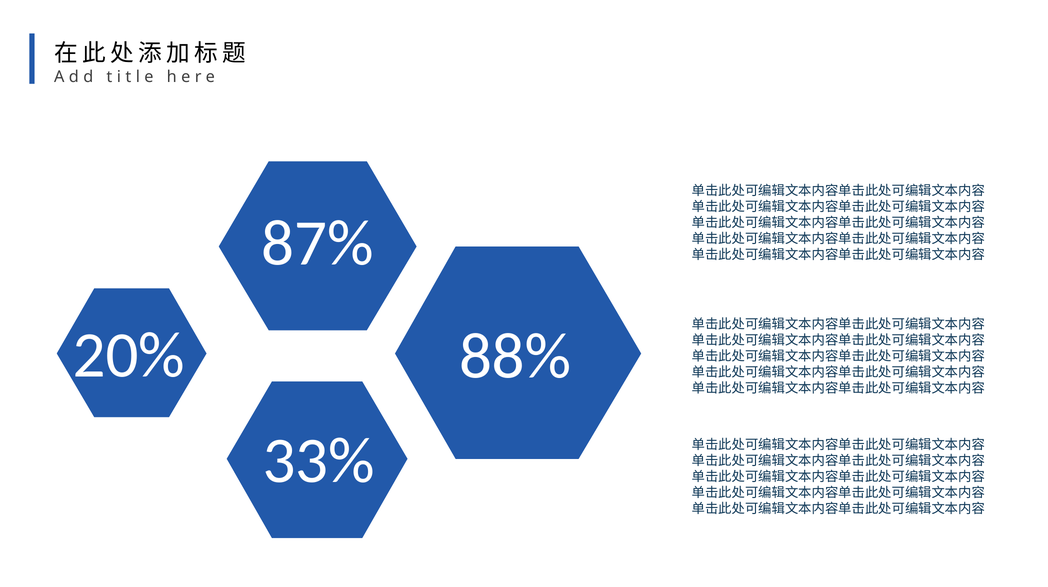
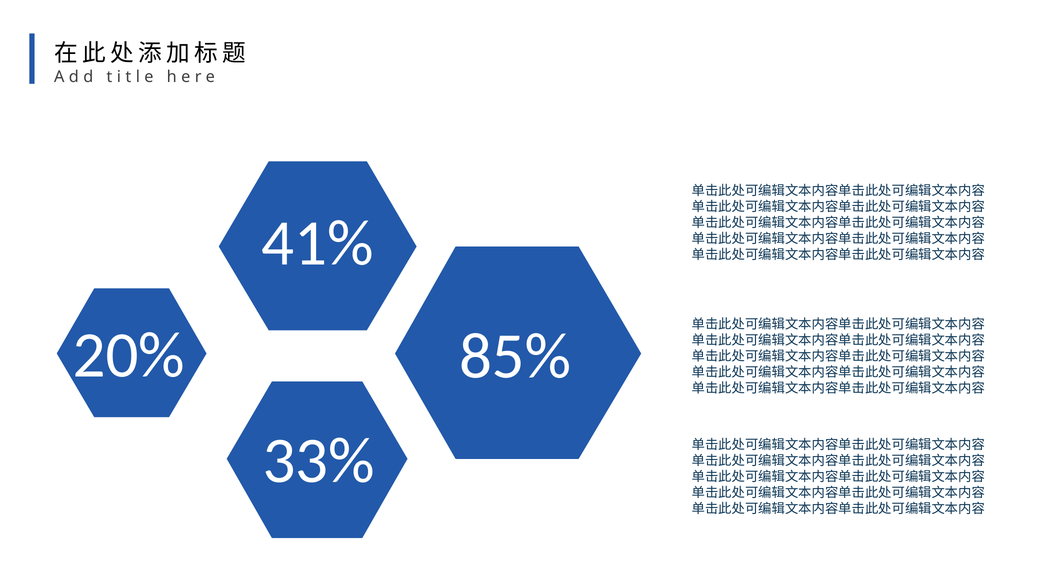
87%: 87% -> 41% (318, 243)
88%: 88% -> 85% (515, 356)
